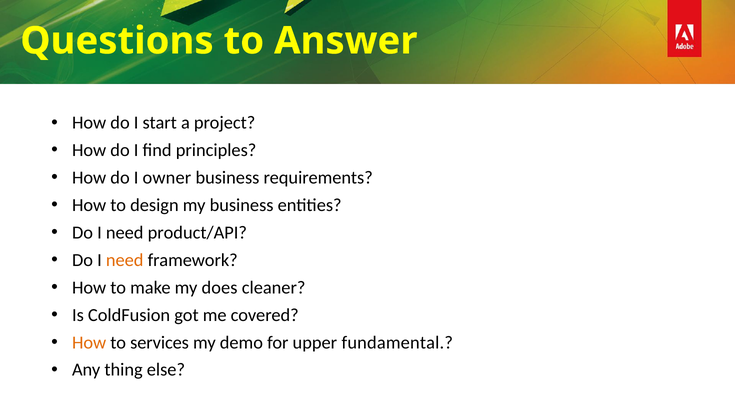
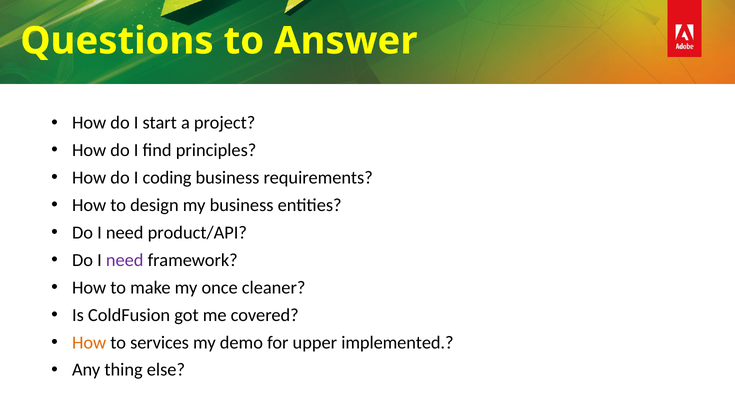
owner: owner -> coding (167, 178)
need colour: orange -> purple (125, 260)
does: does -> once (220, 288)
fundamental: fundamental -> implemented (397, 343)
